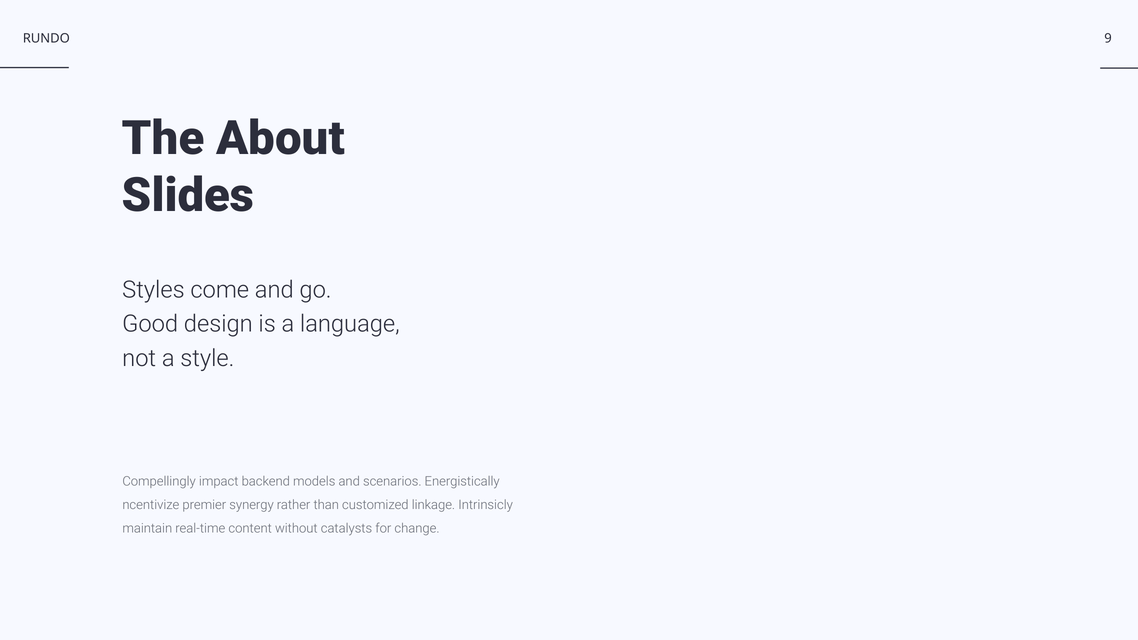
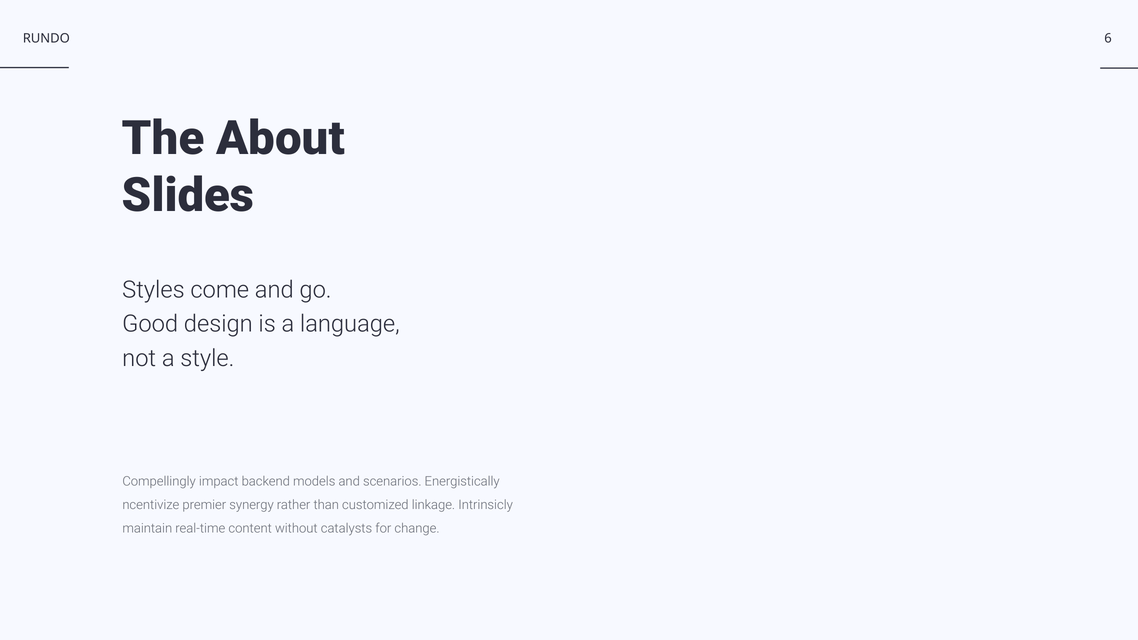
9: 9 -> 6 (1108, 38)
